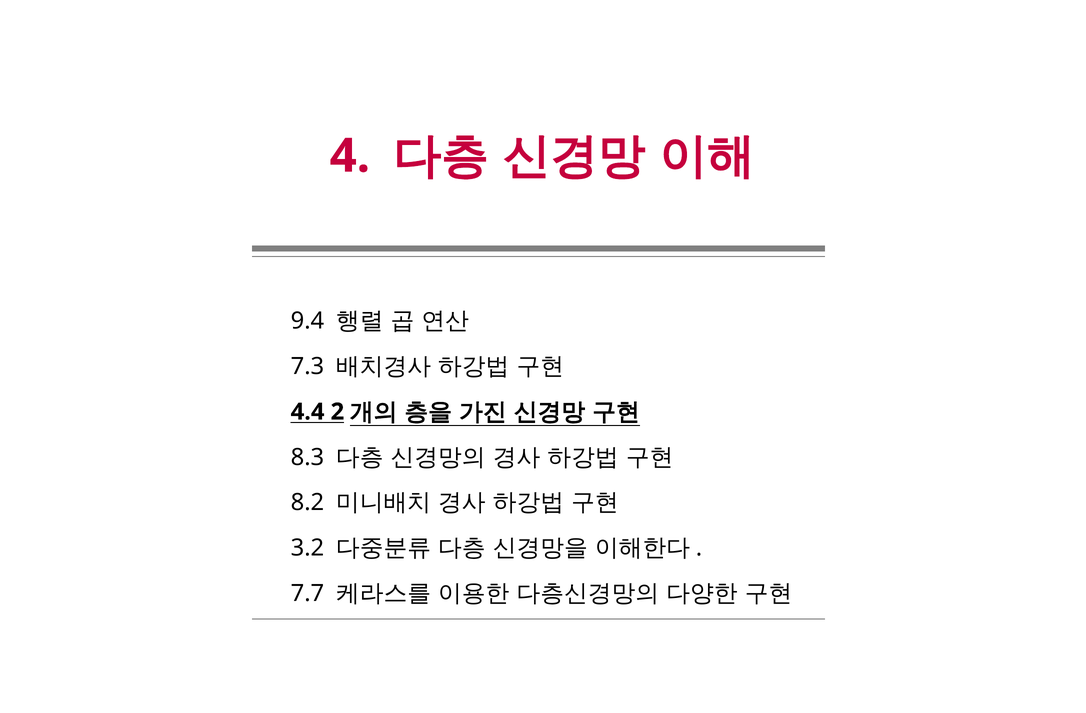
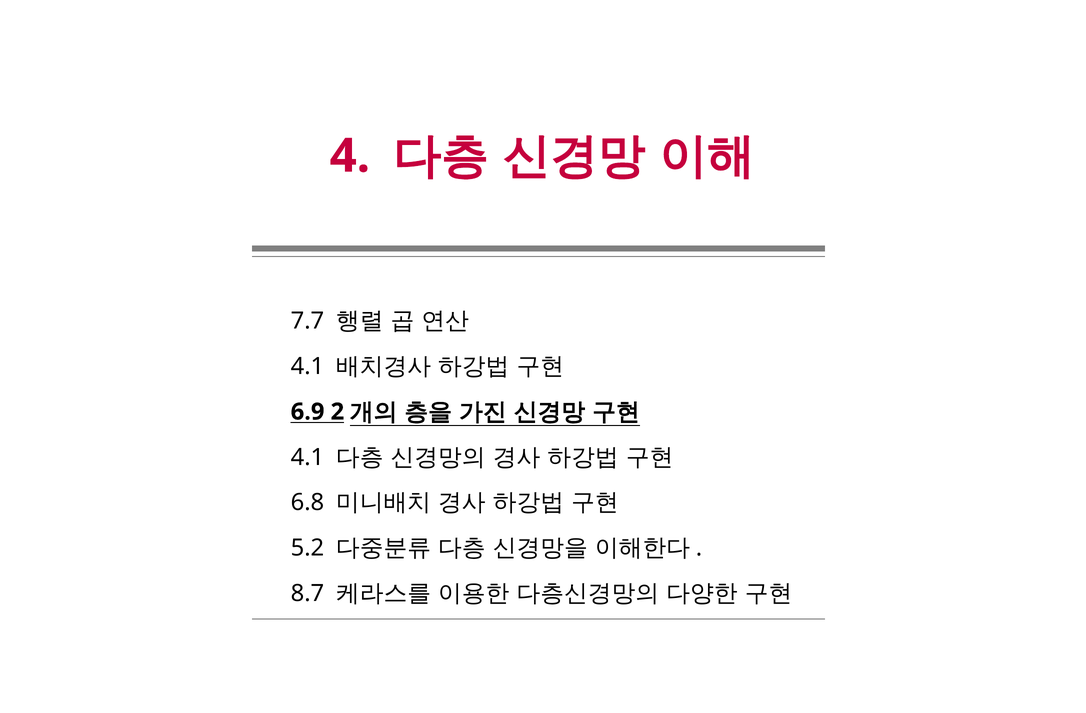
9.4: 9.4 -> 7.7 (307, 321)
7.3: 7.3 -> 4.1 (307, 366)
4.4: 4.4 -> 6.9 (308, 412)
8.3: 8.3 -> 4.1 (307, 457)
8.2: 8.2 -> 6.8 (307, 503)
3.2: 3.2 -> 5.2 (307, 548)
7.7: 7.7 -> 8.7 (307, 594)
